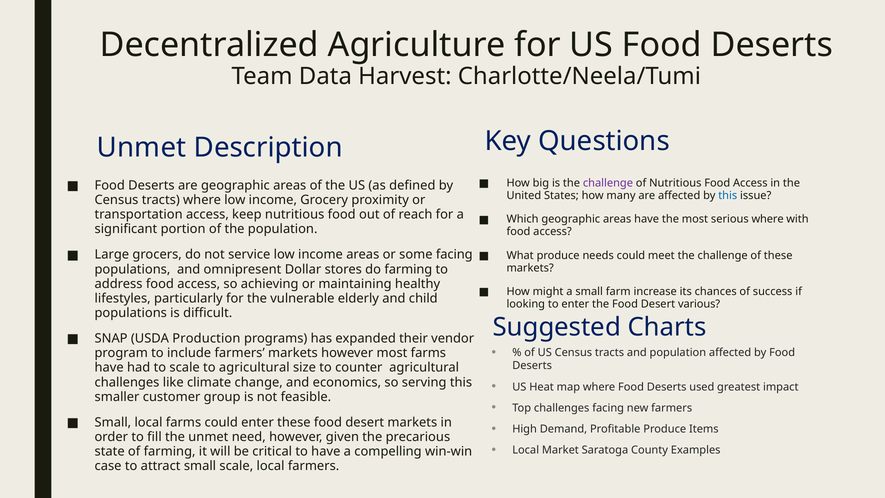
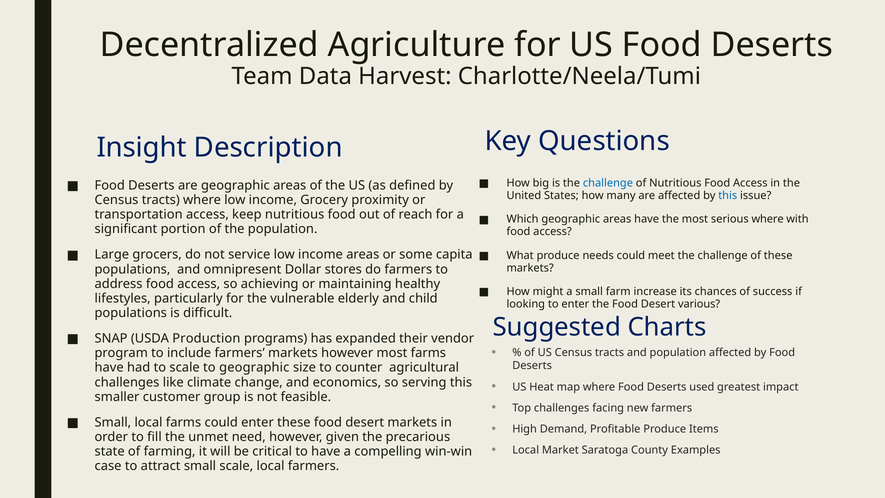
Unmet: Unmet -> Insight (142, 147)
challenge colour: purple -> blue (608, 183)
some facing: facing -> capita (454, 255)
do farming: farming -> farmers (408, 269)
to agricultural: agricultural -> geographic (254, 368)
